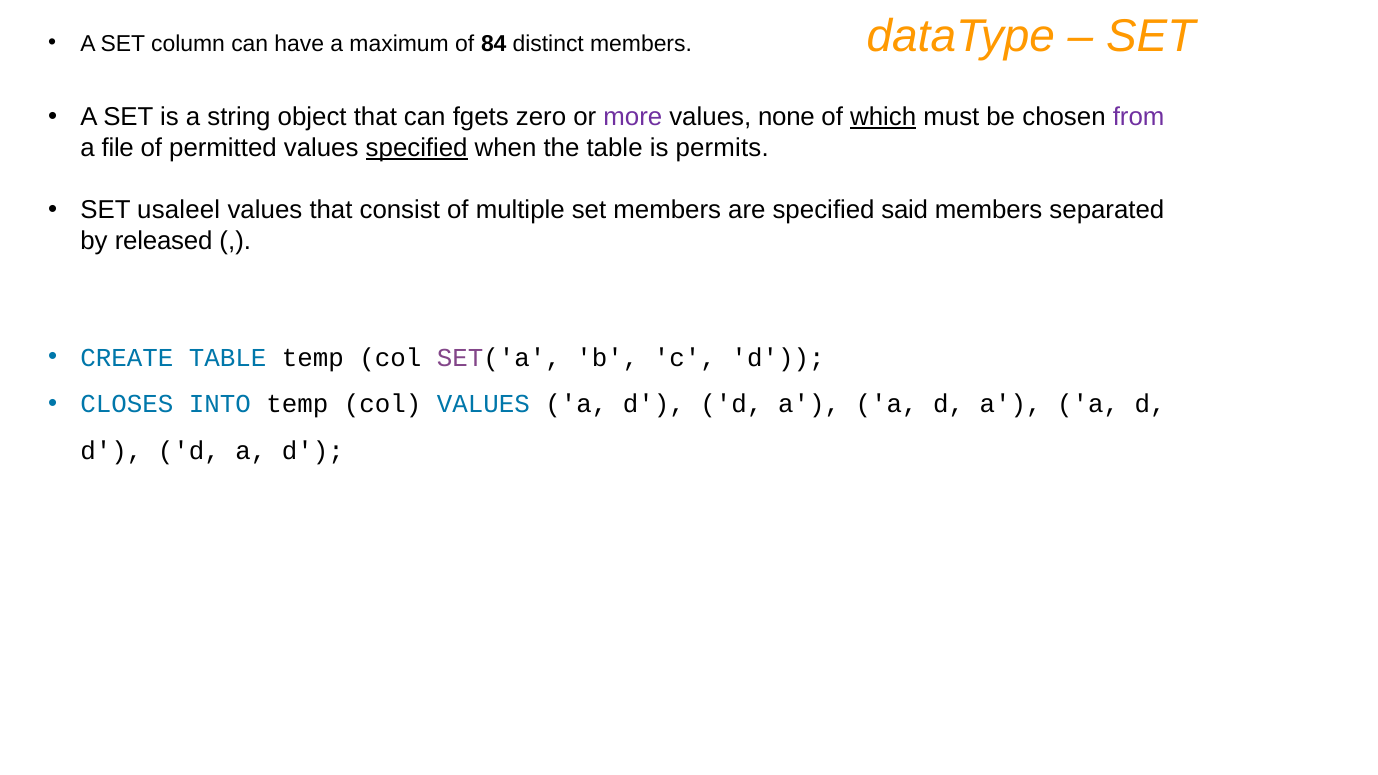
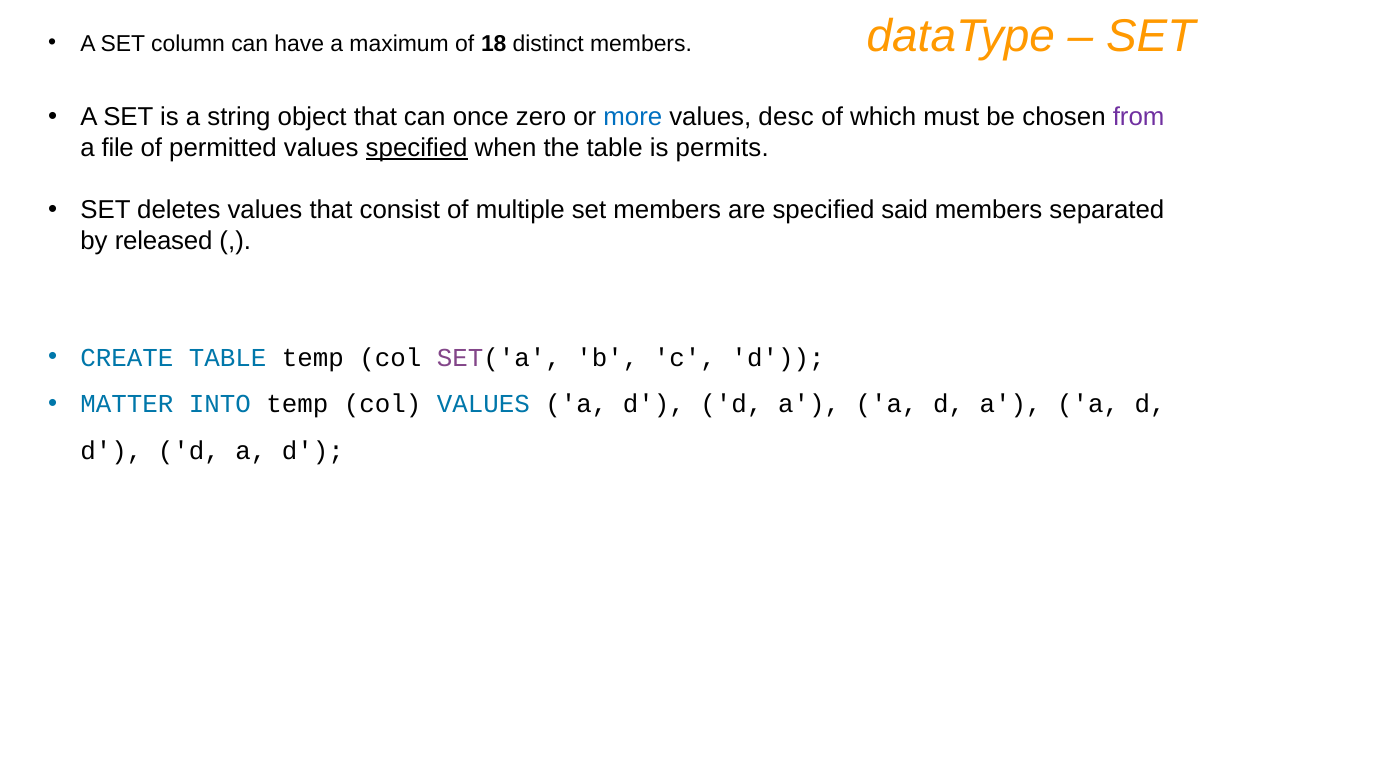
84: 84 -> 18 (494, 43)
fgets: fgets -> once (481, 117)
more colour: purple -> blue (633, 117)
none: none -> desc (786, 117)
which underline: present -> none (883, 117)
usaleel: usaleel -> deletes (179, 210)
CLOSES: CLOSES -> MATTER (127, 404)
